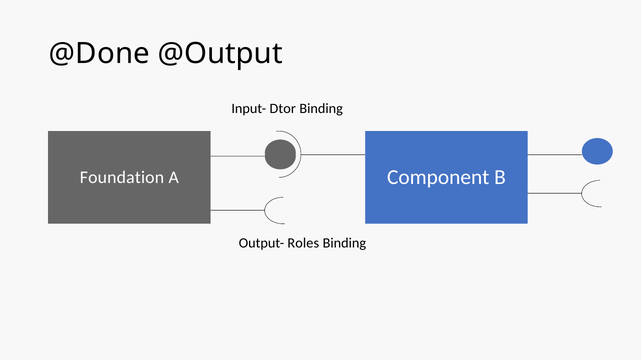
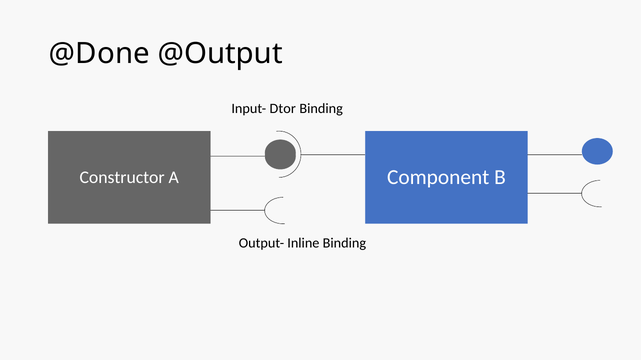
Foundation: Foundation -> Constructor (122, 178)
Roles: Roles -> Inline (303, 243)
